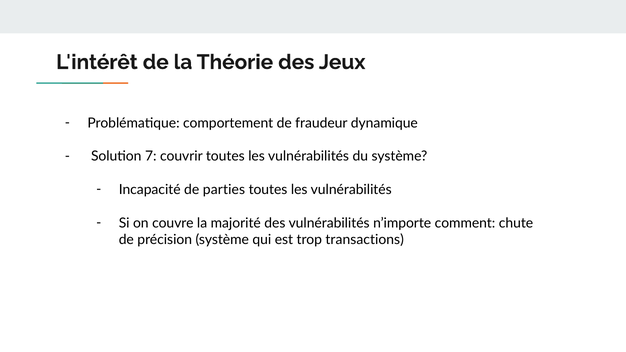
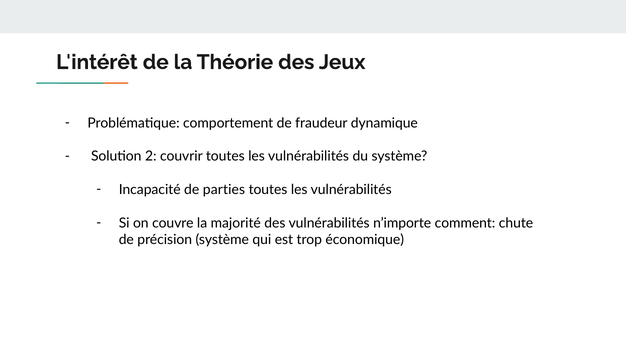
7: 7 -> 2 (151, 156)
transactions: transactions -> économique (365, 240)
